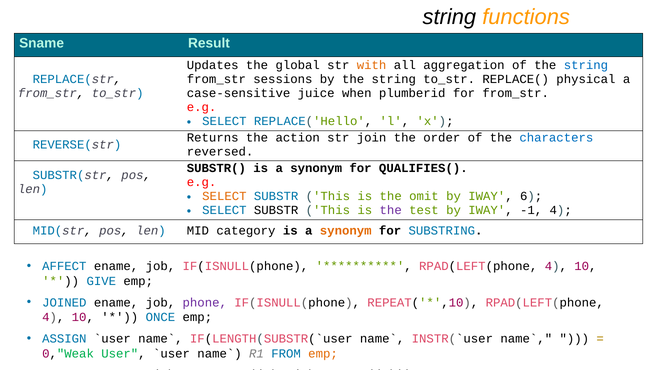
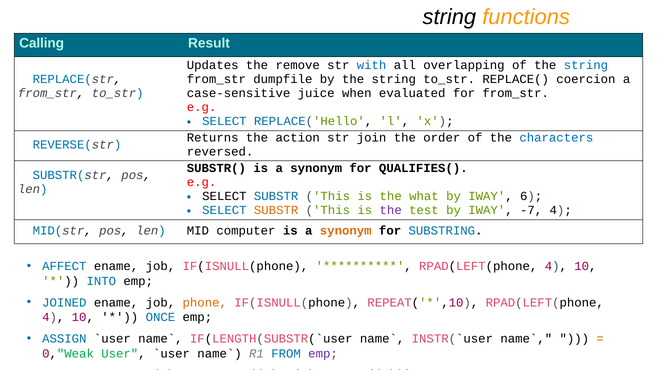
Sname: Sname -> Calling (42, 43)
global: global -> remove (298, 65)
with colour: orange -> blue (372, 65)
aggregation: aggregation -> overlapping (464, 65)
sessions: sessions -> dumpfile (283, 79)
physical: physical -> coercion (586, 79)
plumberid: plumberid -> evaluated (412, 93)
SELECT colour: orange -> black (224, 196)
omit: omit -> what (424, 196)
SUBSTR colour: black -> orange (276, 210)
-1: -1 -> -7 (531, 210)
category: category -> computer (246, 231)
GIVE: GIVE -> INTO (101, 281)
phone colour: purple -> orange (205, 302)
emp colour: orange -> purple (323, 353)
